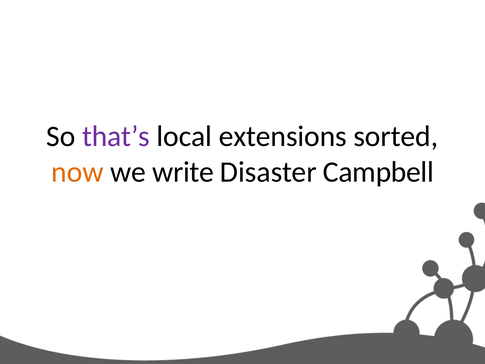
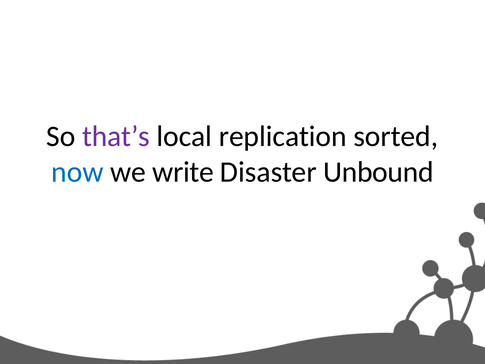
extensions: extensions -> replication (283, 136)
now colour: orange -> blue (77, 172)
Campbell: Campbell -> Unbound (378, 172)
